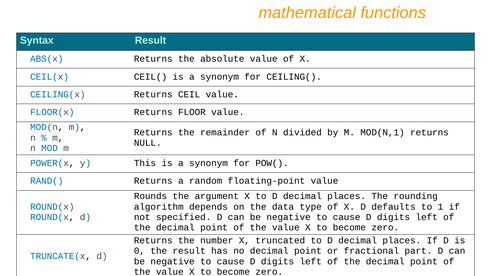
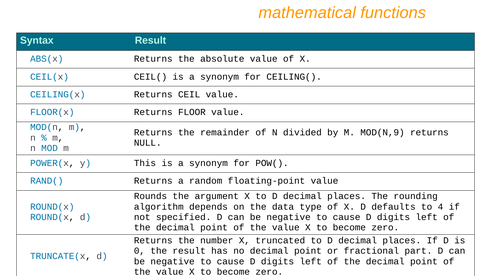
MOD(N,1: MOD(N,1 -> MOD(N,9 (382, 133)
1: 1 -> 4 (440, 207)
